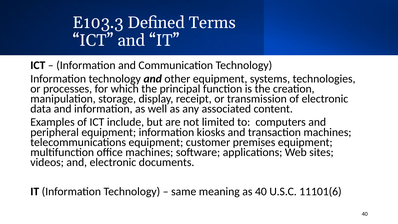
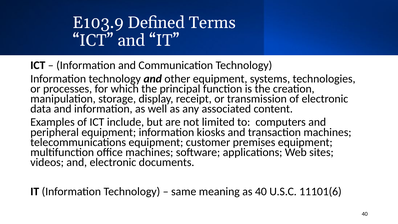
E103.3: E103.3 -> E103.9 (98, 23)
